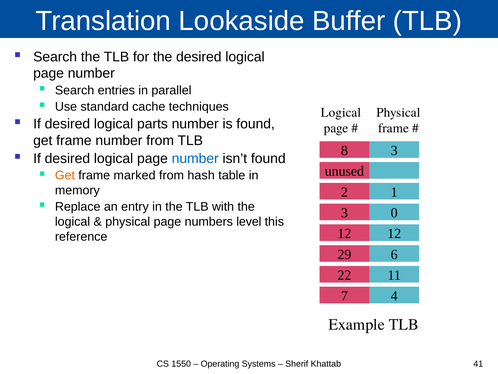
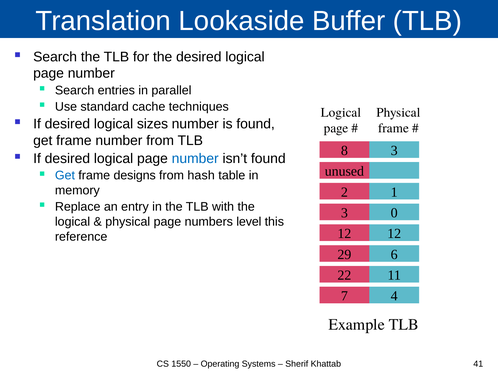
parts: parts -> sizes (153, 124)
Get colour: orange -> blue (65, 175)
marked: marked -> designs (135, 175)
